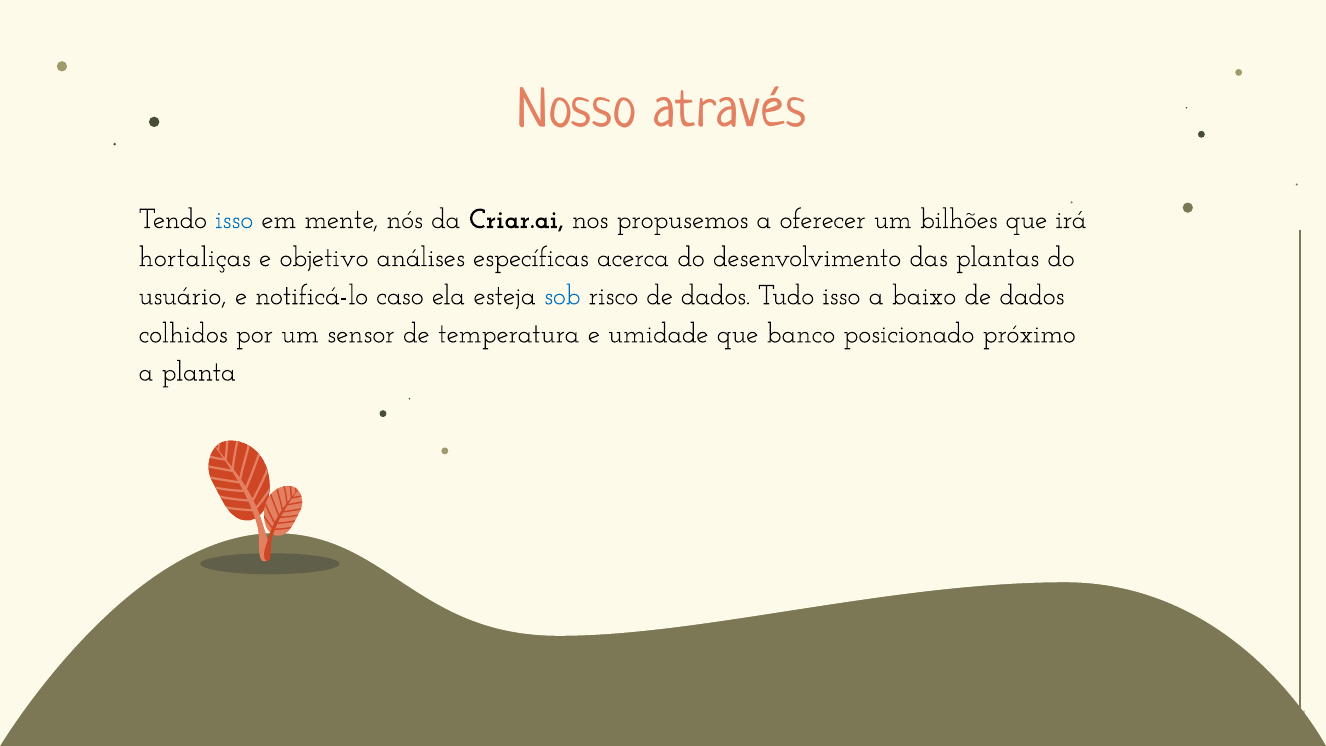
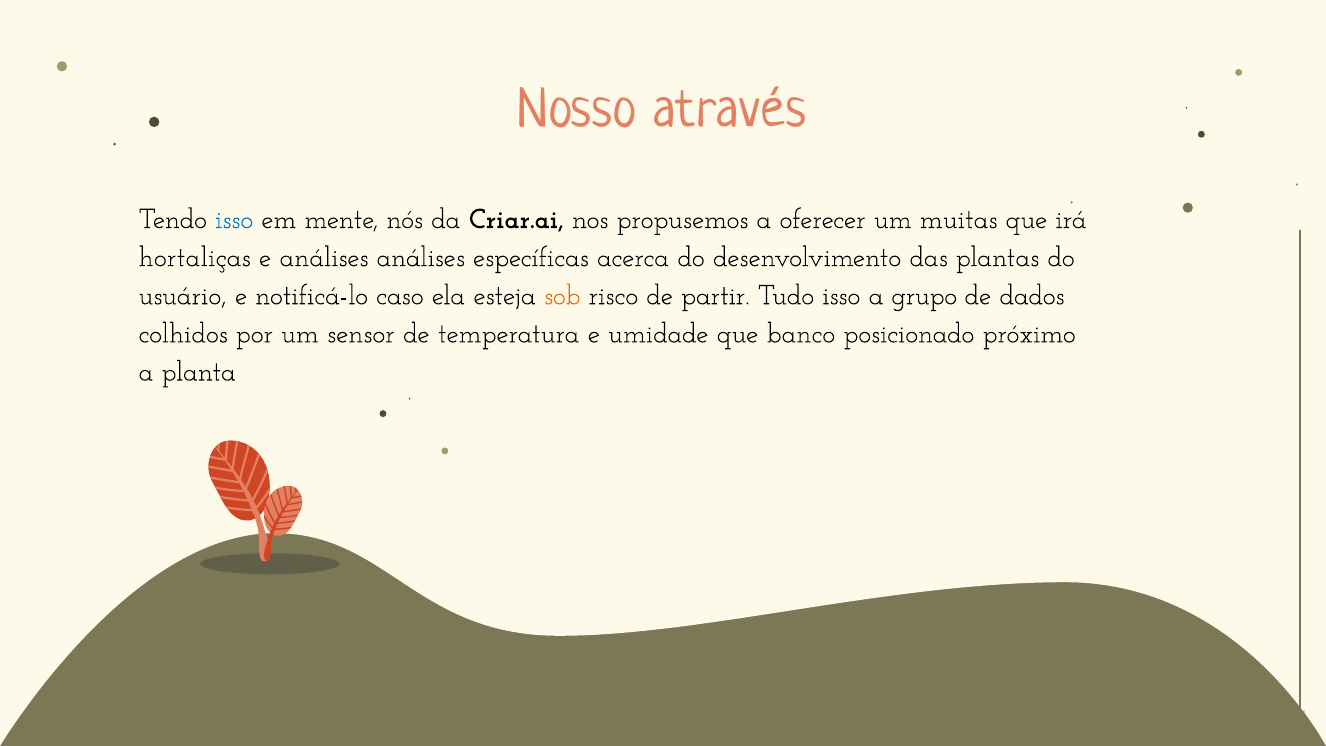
bilhões: bilhões -> muitas (959, 219)
e objetivo: objetivo -> análises (324, 257)
sob colour: blue -> orange (562, 295)
risco de dados: dados -> partir (715, 295)
baixo: baixo -> grupo (924, 295)
